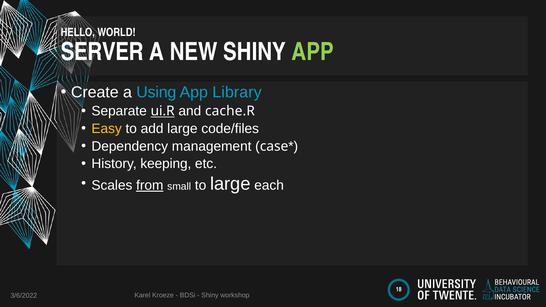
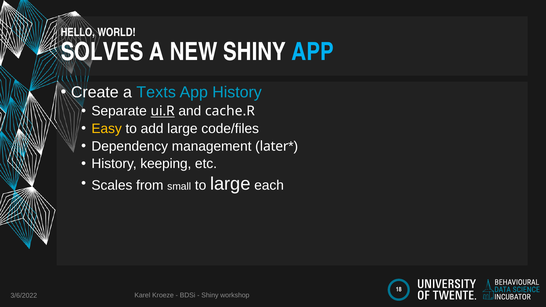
SERVER: SERVER -> SOLVES (102, 52)
APP colour: light green -> light blue (313, 52)
Using: Using -> Texts (156, 92)
App Library: Library -> History (237, 92)
case: case -> later (274, 146)
from underline: present -> none (150, 185)
